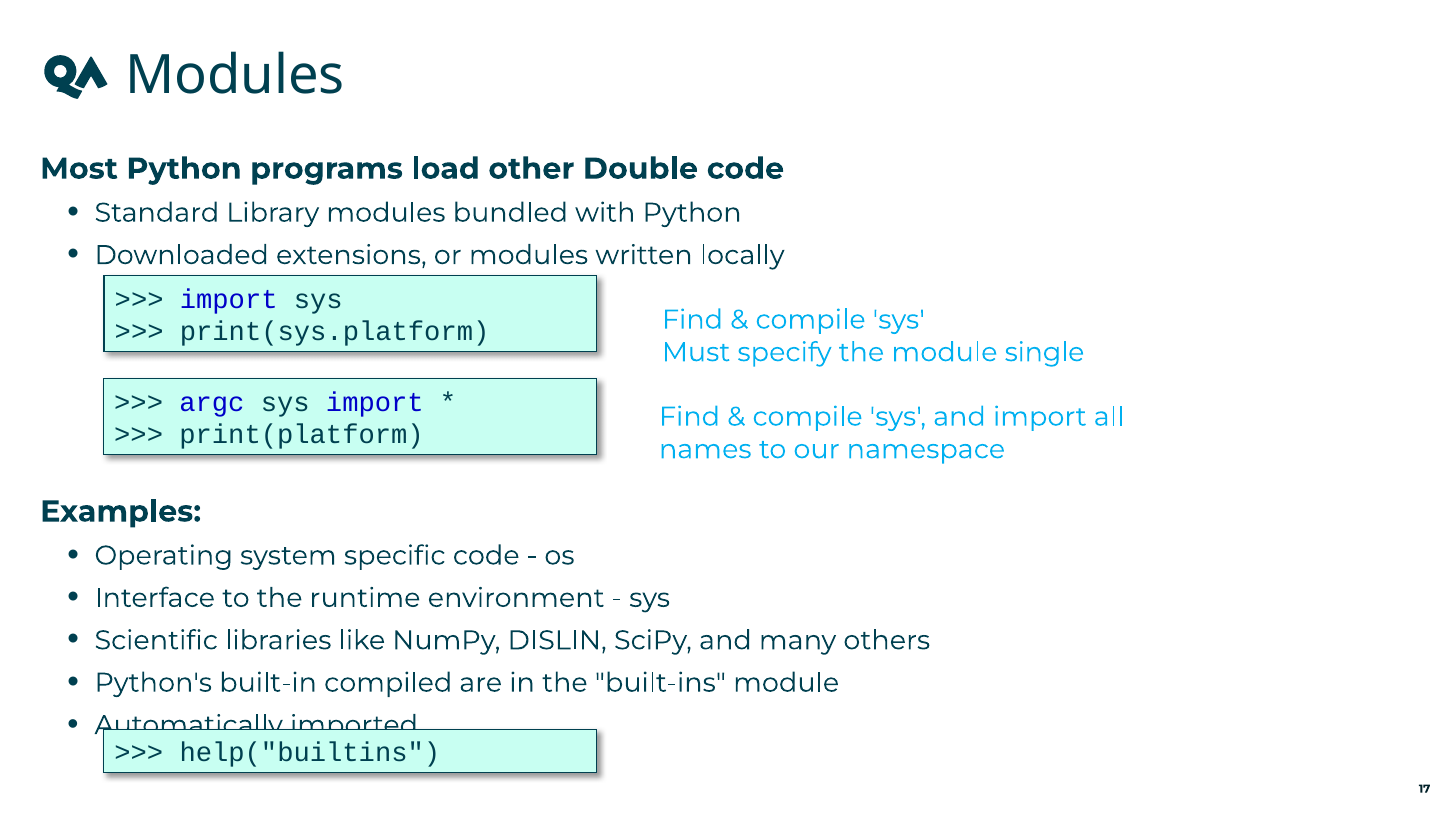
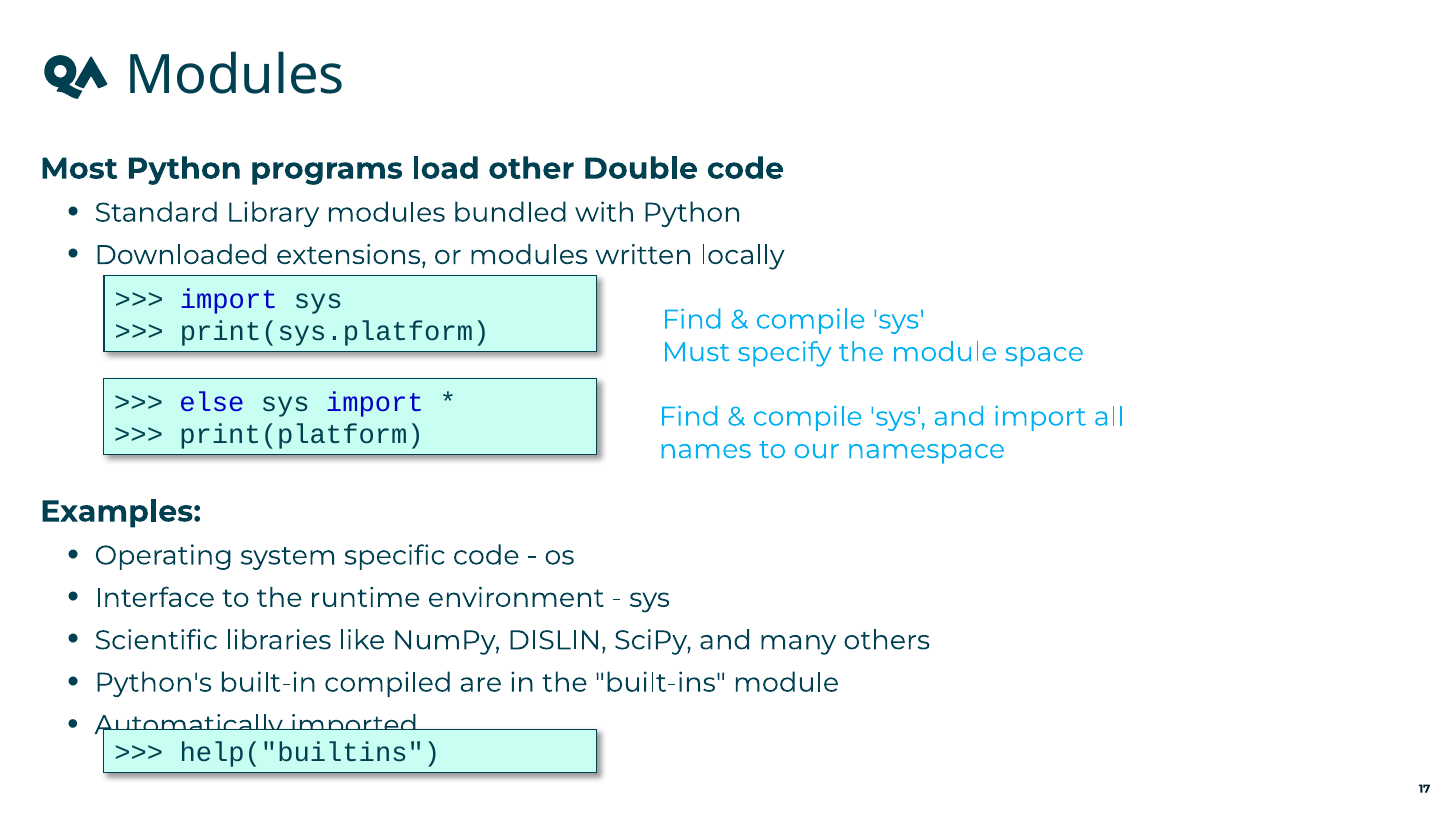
single: single -> space (1044, 352)
argc: argc -> else (212, 402)
